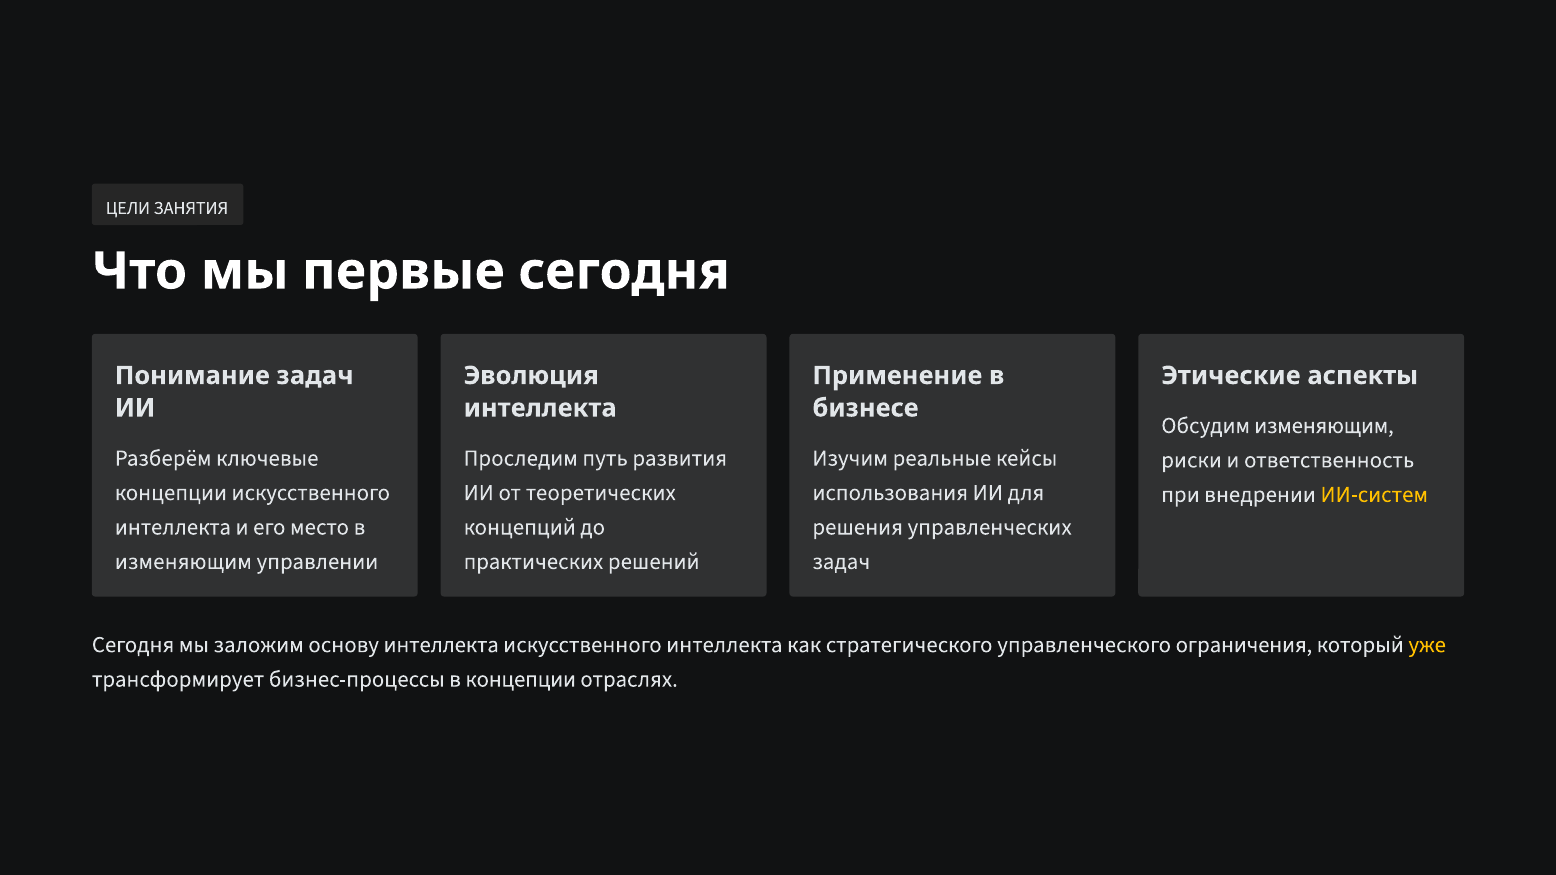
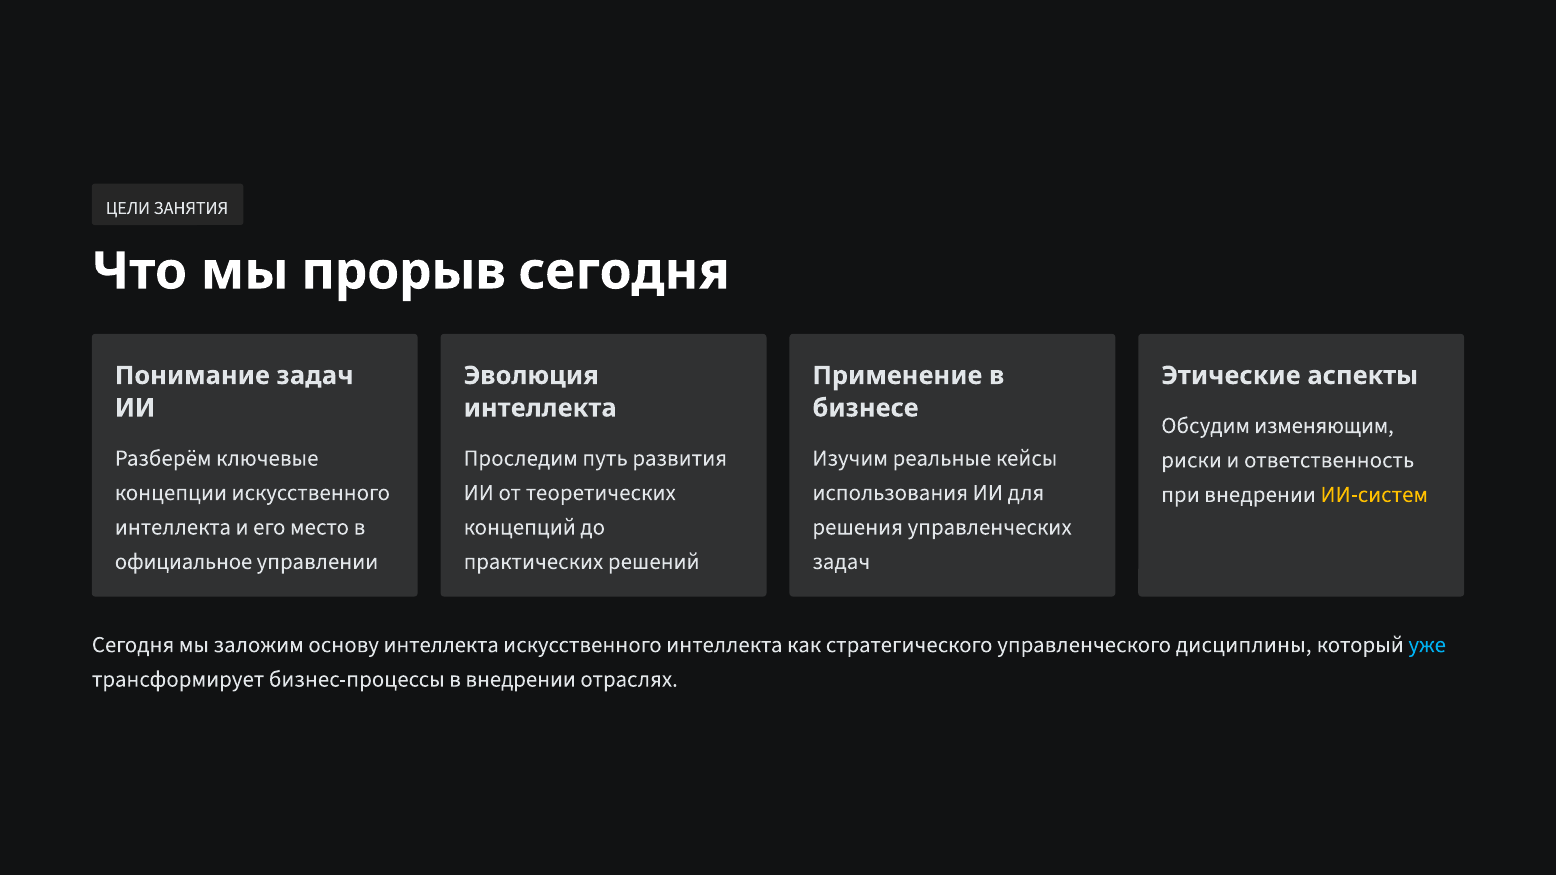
первые: первые -> прорыв (404, 271)
изменяющим: изменяющим -> официальное (184, 562)
ограничения: ограничения -> дисциплины (1244, 645)
уже colour: yellow -> light blue (1427, 645)
в концепции: концепции -> внедрении (521, 679)
